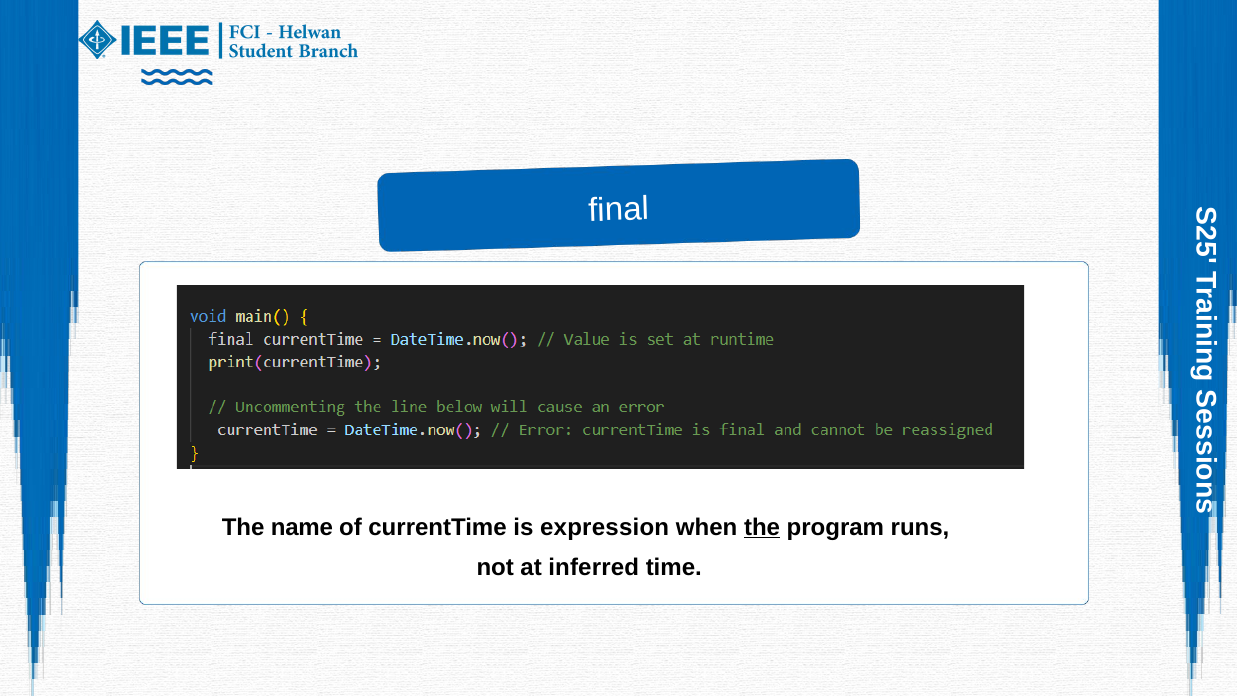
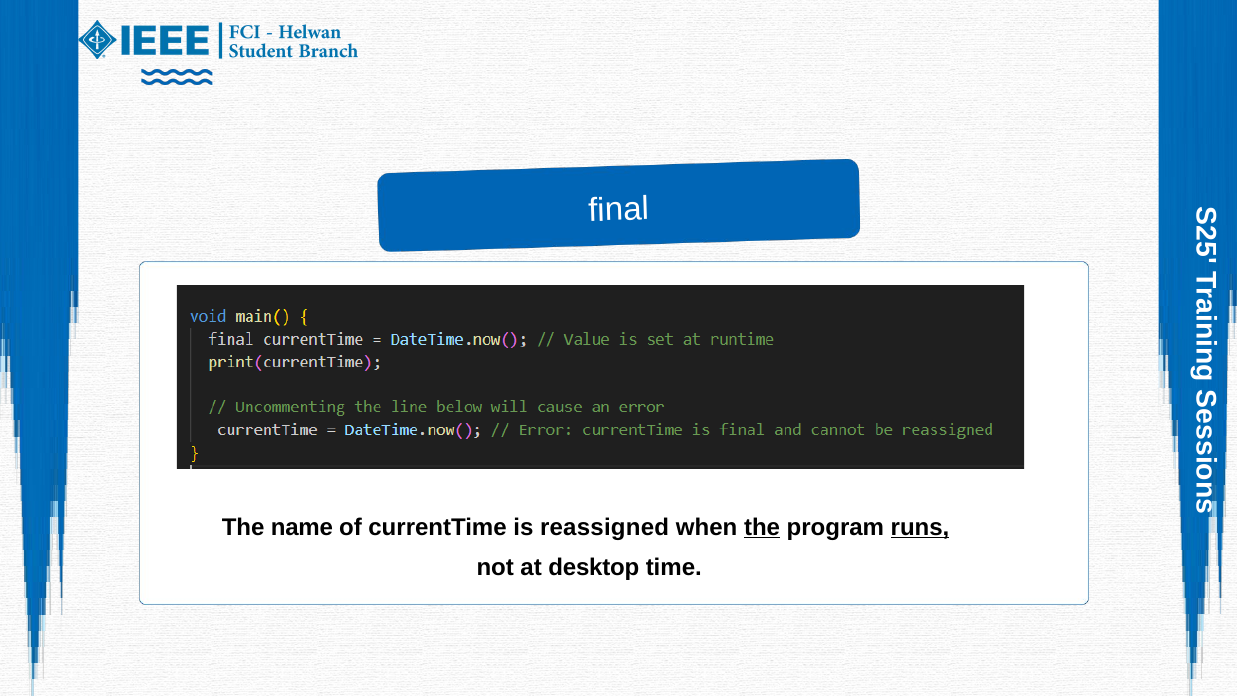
expression: expression -> reassigned (605, 527)
runs underline: none -> present (920, 527)
inferred: inferred -> desktop (594, 567)
